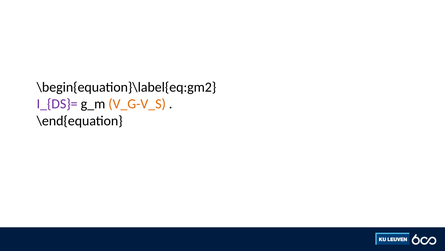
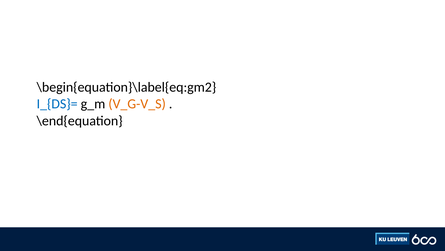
I_{DS}= colour: purple -> blue (57, 104)
